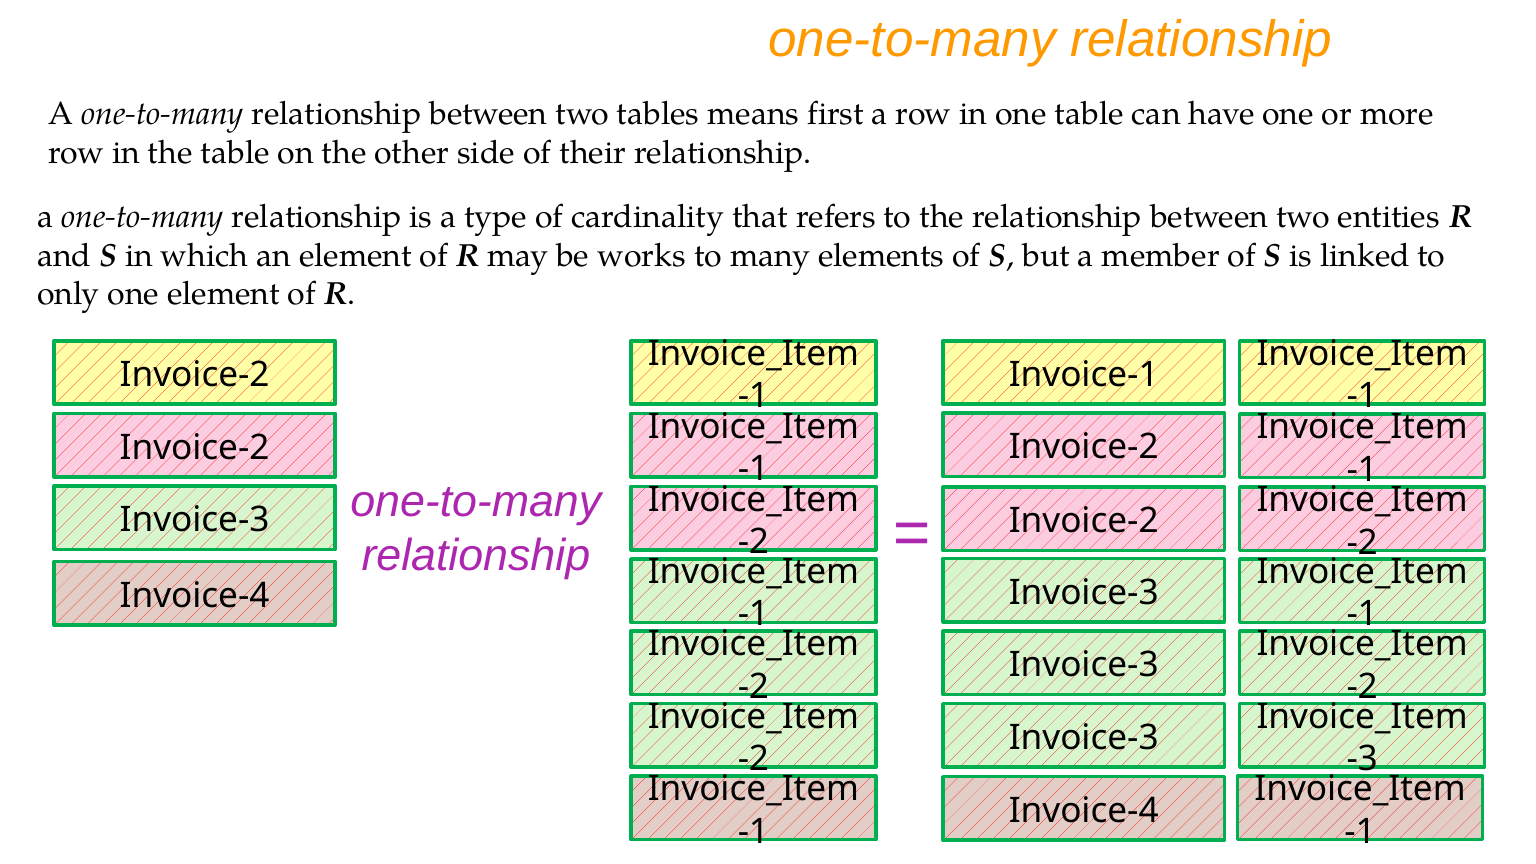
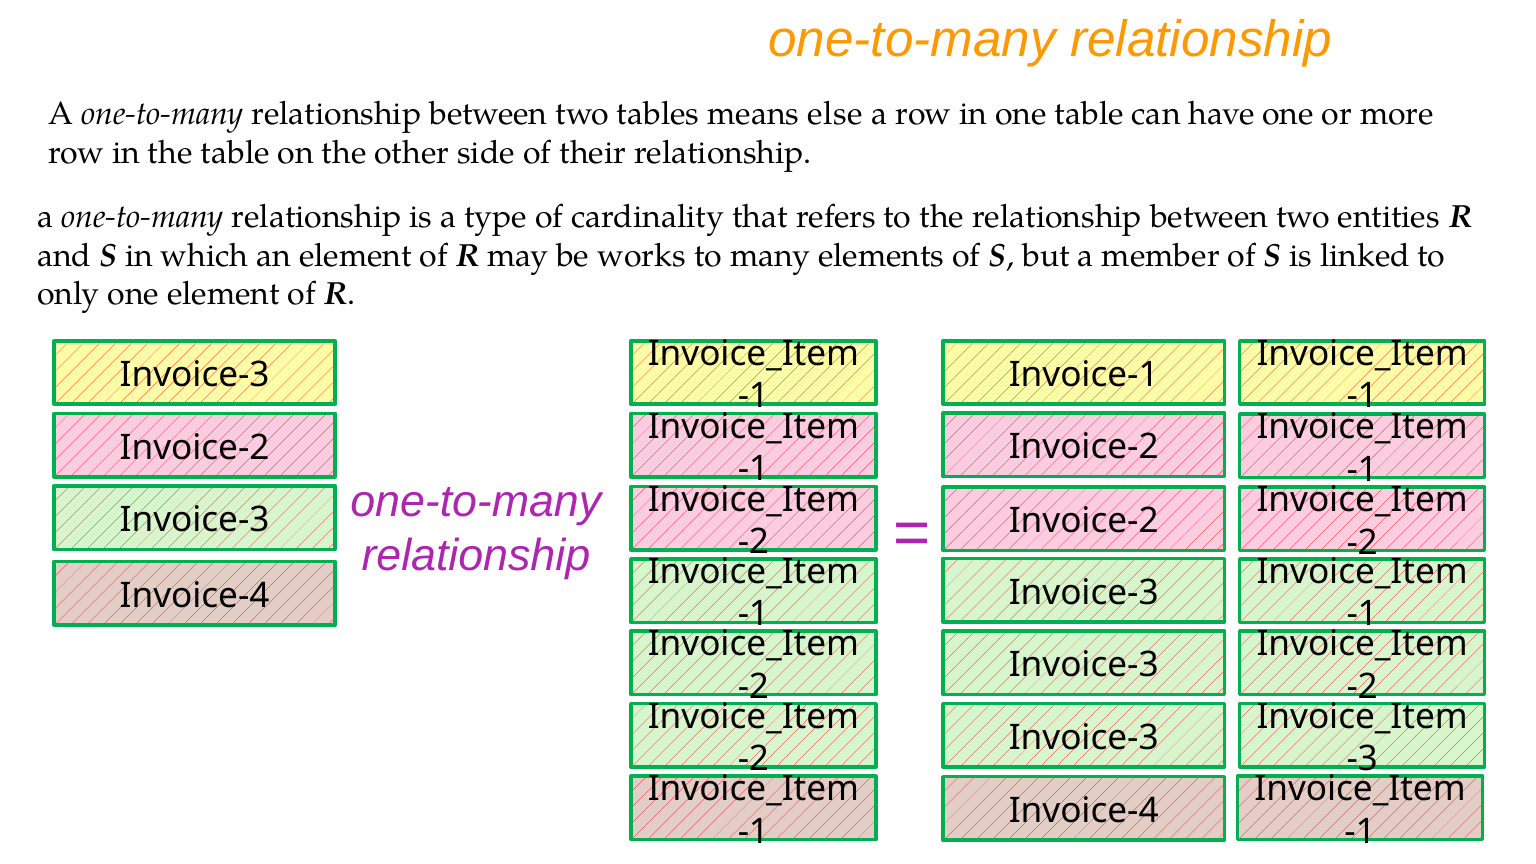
first: first -> else (835, 114)
Invoice-2: Invoice-2 -> Invoice-3 (195, 375)
